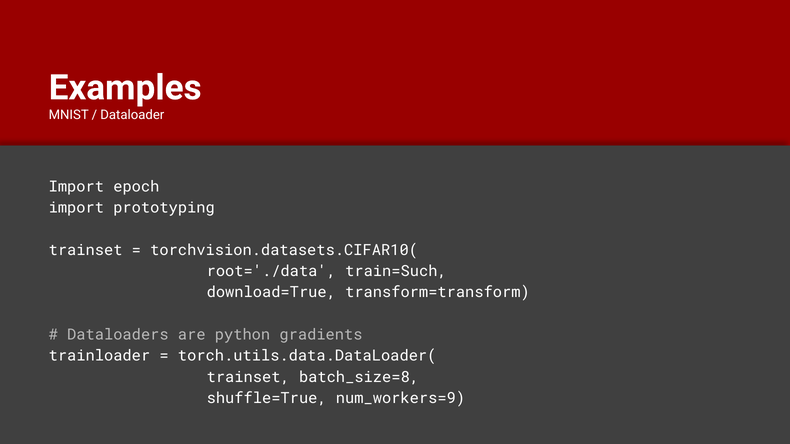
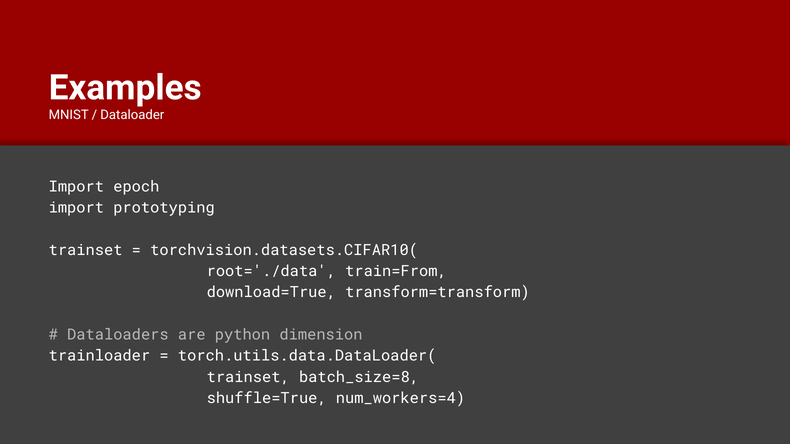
train=Such: train=Such -> train=From (396, 271)
gradients: gradients -> dimension (321, 335)
num_workers=9: num_workers=9 -> num_workers=4 (400, 399)
